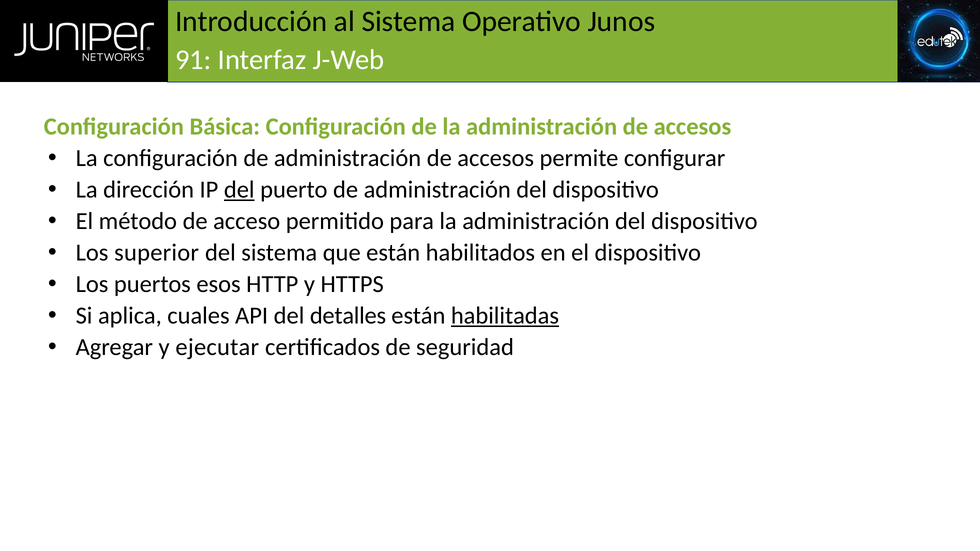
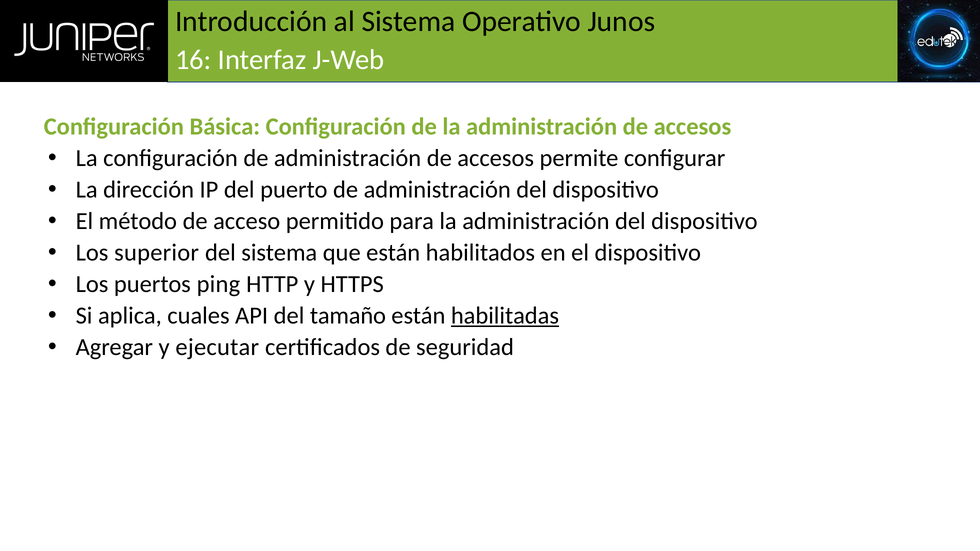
91: 91 -> 16 (193, 60)
del underline: present -> none (239, 190)
esos: esos -> ping (218, 284)
detalles: detalles -> tamaño (348, 316)
